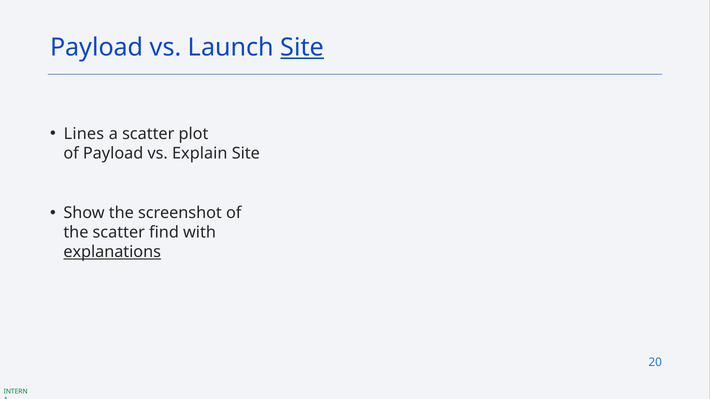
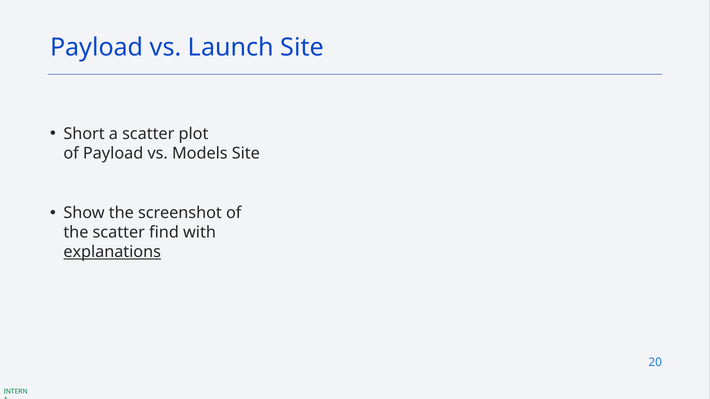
Site underline: present -> none (302, 47)
Lines: Lines -> Short (84, 134)
Explain: Explain -> Models (200, 154)
